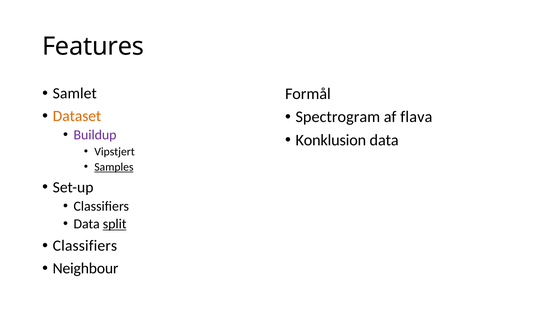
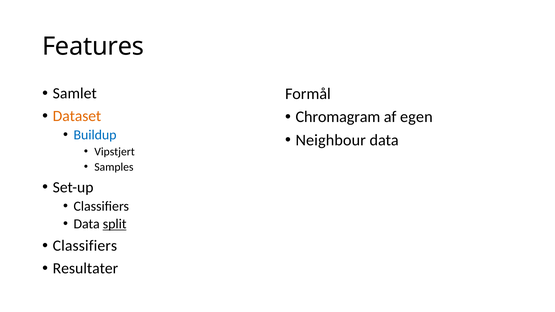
Spectrogram: Spectrogram -> Chromagram (338, 117)
flava: flava -> egen (416, 117)
Buildup colour: purple -> blue (95, 135)
Konklusion: Konklusion -> Neighbour (331, 140)
Samples underline: present -> none (114, 167)
Neighbour: Neighbour -> Resultater (85, 269)
